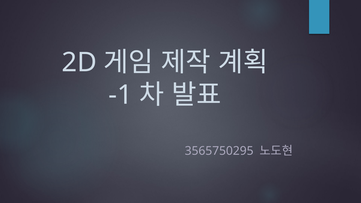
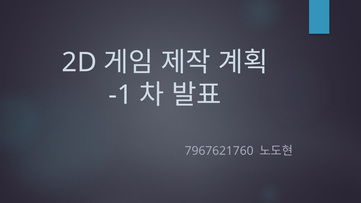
3565750295: 3565750295 -> 7967621760 (219, 151)
